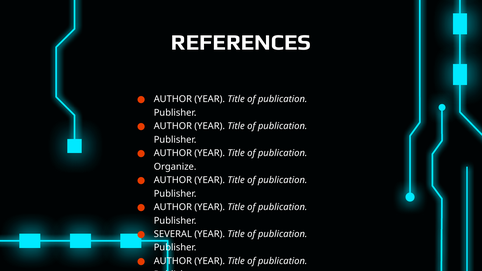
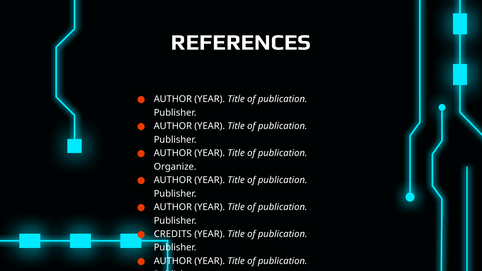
SEVERAL: SEVERAL -> CREDITS (173, 234)
